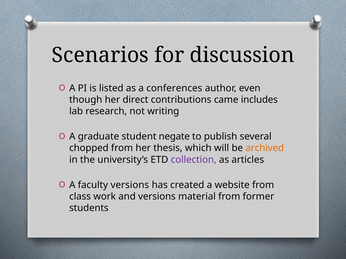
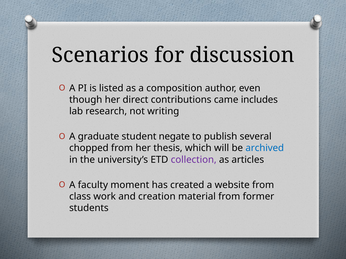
conferences: conferences -> composition (174, 88)
archived colour: orange -> blue (265, 148)
faculty versions: versions -> moment (130, 185)
and versions: versions -> creation (157, 197)
